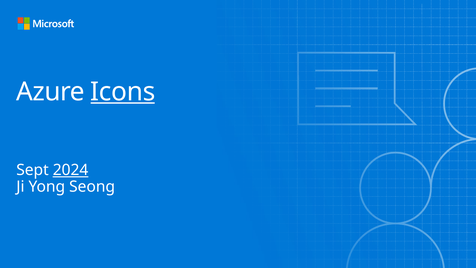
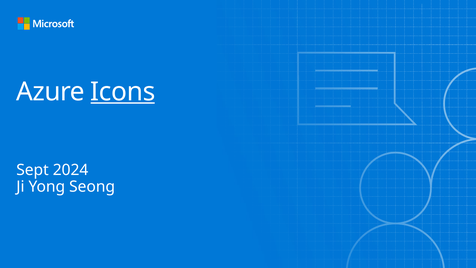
2024 underline: present -> none (71, 170)
